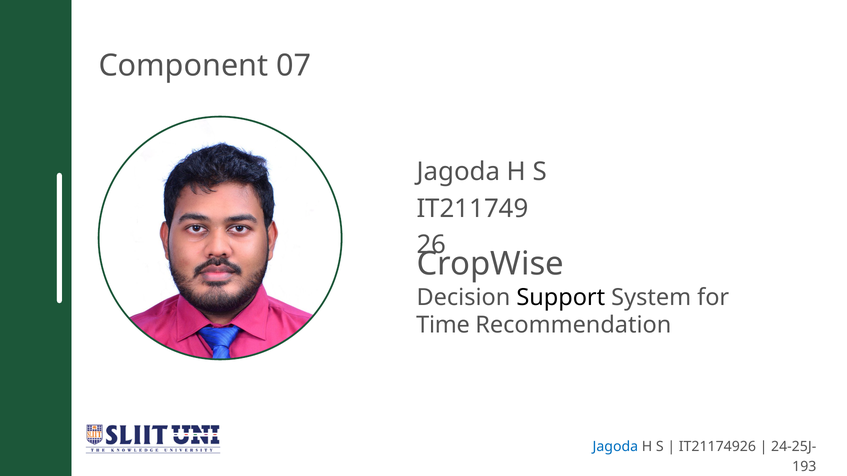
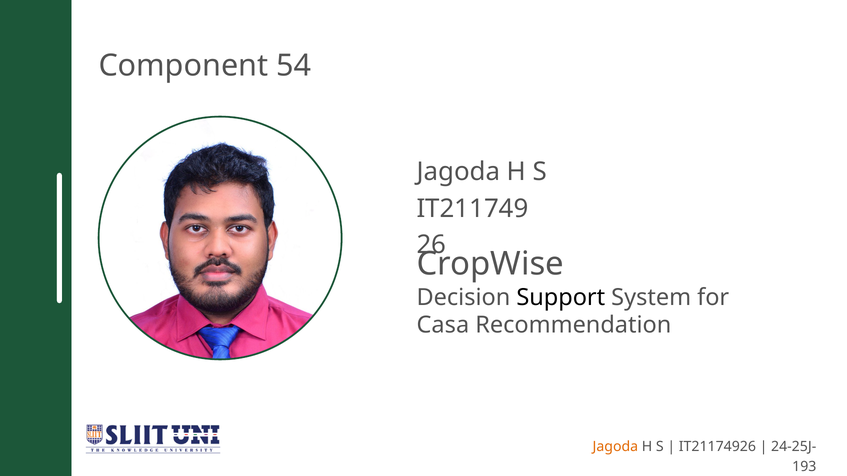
07: 07 -> 54 (294, 66)
Time: Time -> Casa (443, 325)
Jagoda colour: blue -> orange (615, 447)
